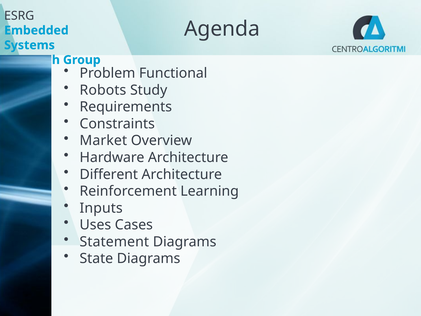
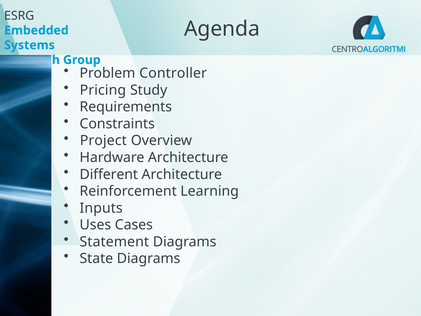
Functional: Functional -> Controller (173, 73)
Robots: Robots -> Pricing (103, 90)
Market: Market -> Project (103, 141)
